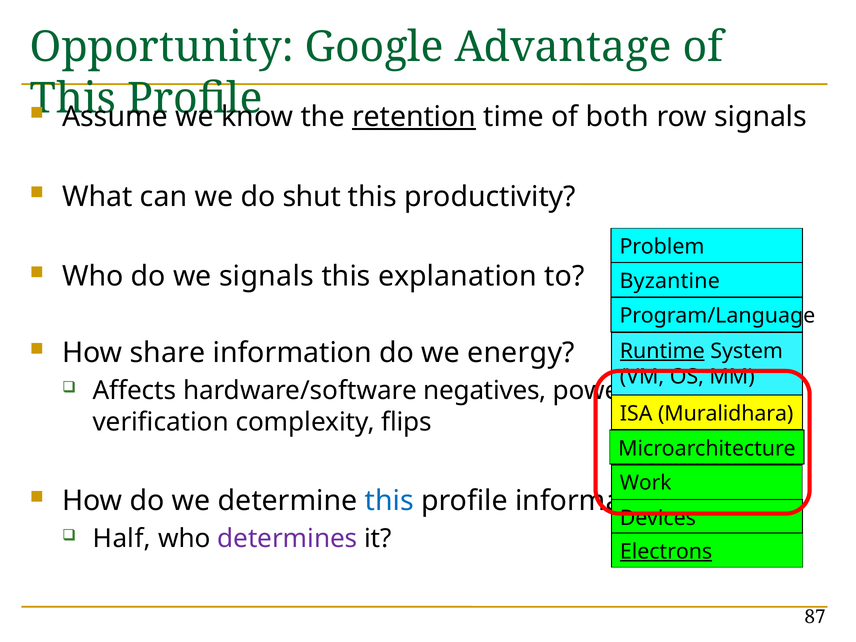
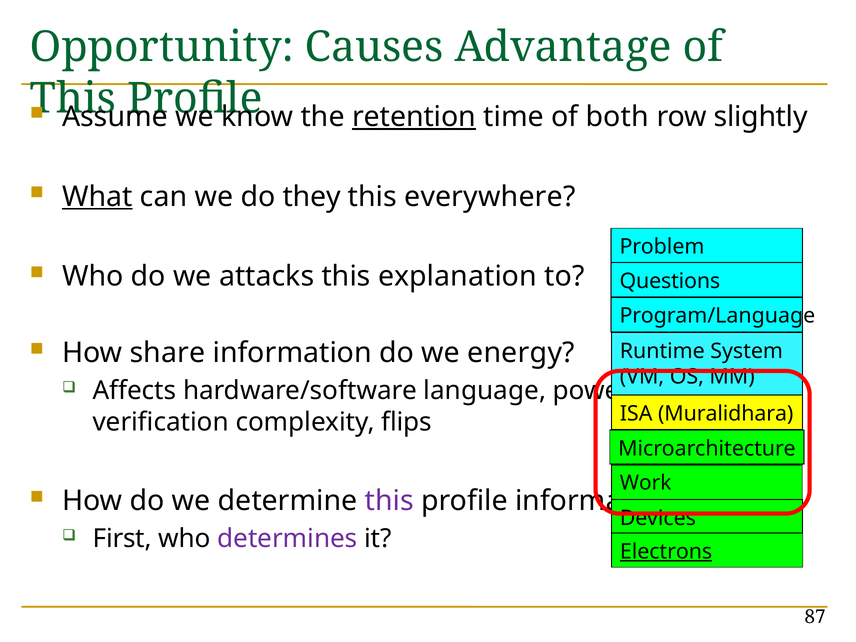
Google: Google -> Causes (374, 47)
row signals: signals -> slightly (761, 117)
What underline: none -> present (97, 197)
shut: shut -> they (312, 197)
productivity: productivity -> everywhere (490, 197)
we signals: signals -> attacks (267, 276)
Byzantine: Byzantine -> Questions (670, 281)
Runtime underline: present -> none (662, 351)
negatives: negatives -> language (485, 391)
this colour: blue -> purple (389, 501)
Half: Half -> First (122, 539)
